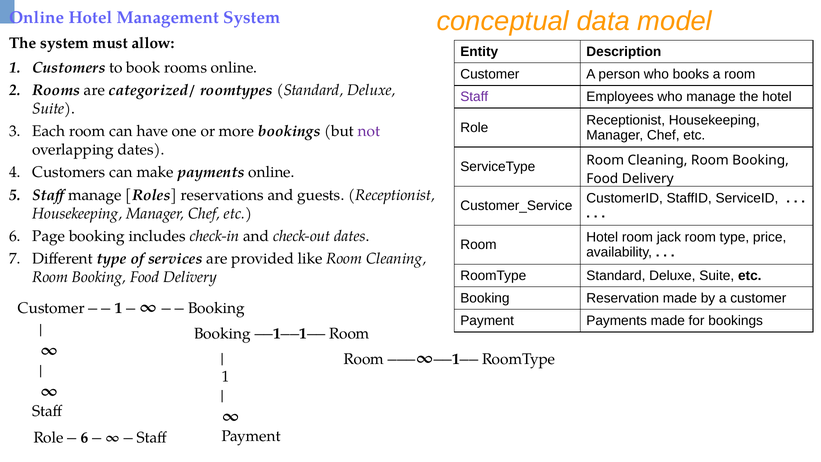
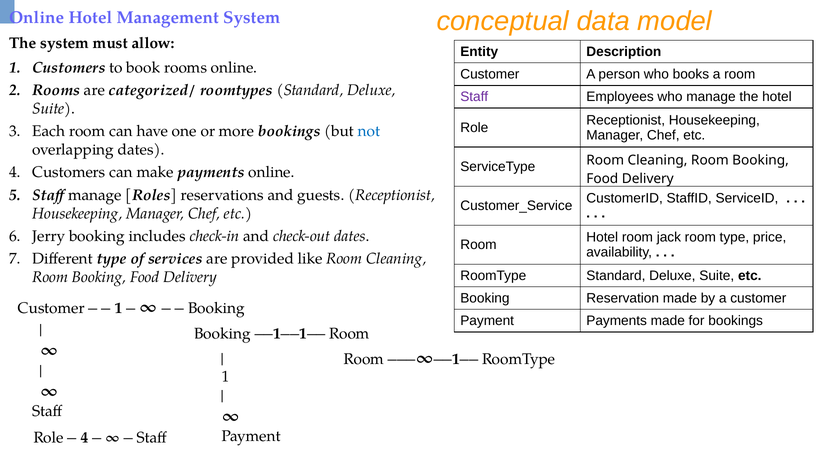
not colour: purple -> blue (369, 131)
Page: Page -> Jerry (49, 236)
6: 6 -> 4 (84, 438)
